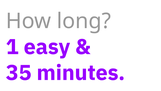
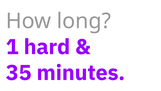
easy: easy -> hard (47, 47)
